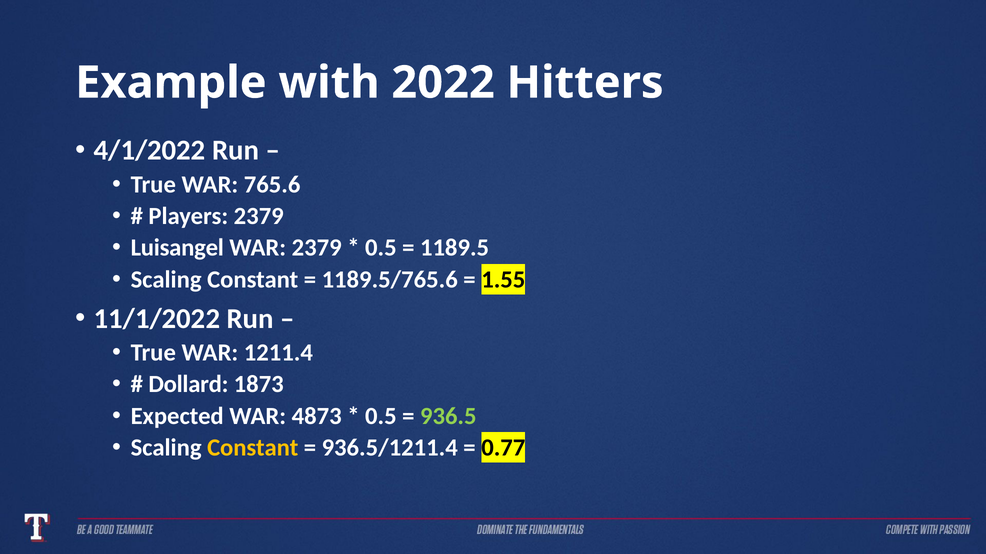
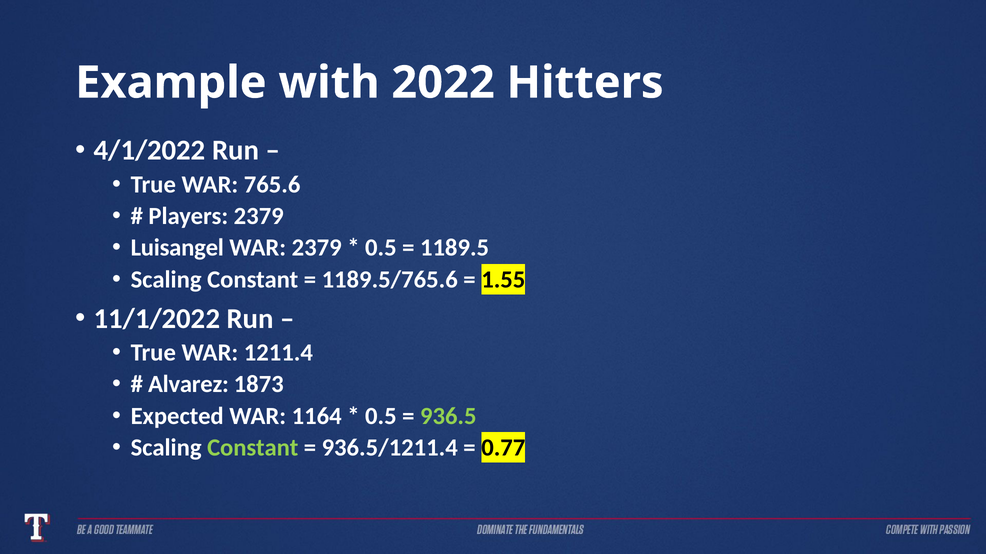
Dollard: Dollard -> Alvarez (188, 385)
4873: 4873 -> 1164 (317, 416)
Constant colour: yellow -> light green (253, 448)
